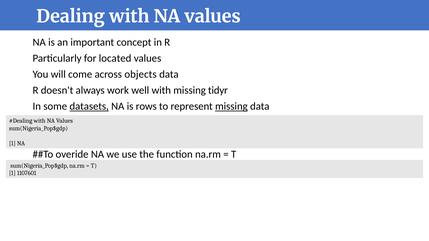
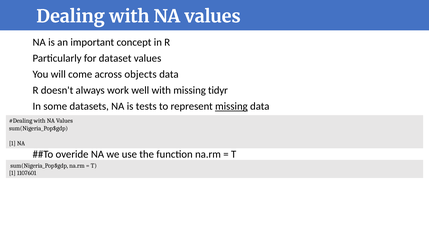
located: located -> dataset (115, 58)
datasets underline: present -> none (89, 106)
rows: rows -> tests (146, 106)
